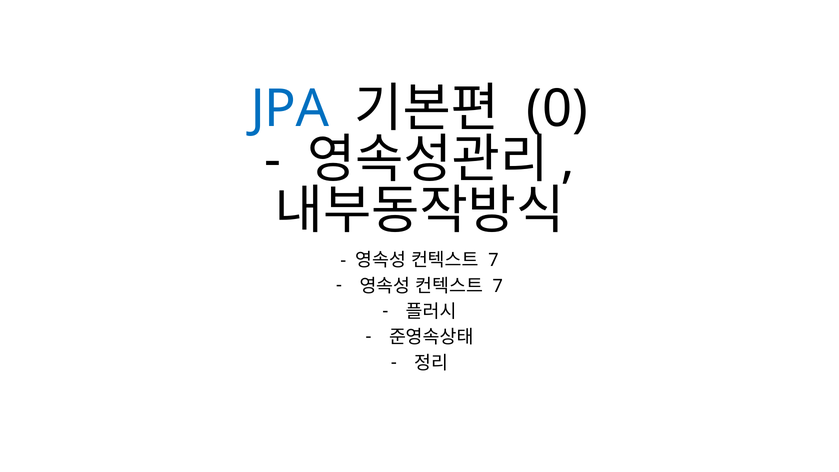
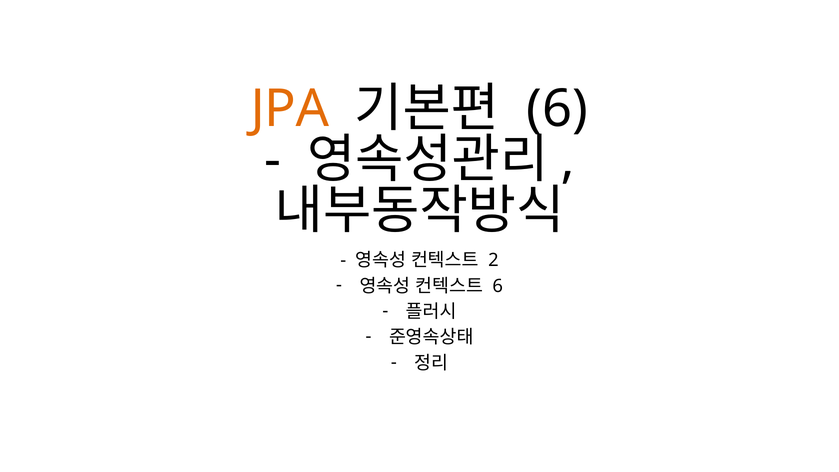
JPA colour: blue -> orange (290, 109)
0: 0 -> 6 (557, 109)
7: 7 -> 2 (493, 260)
7: 7 -> 6 (498, 286)
